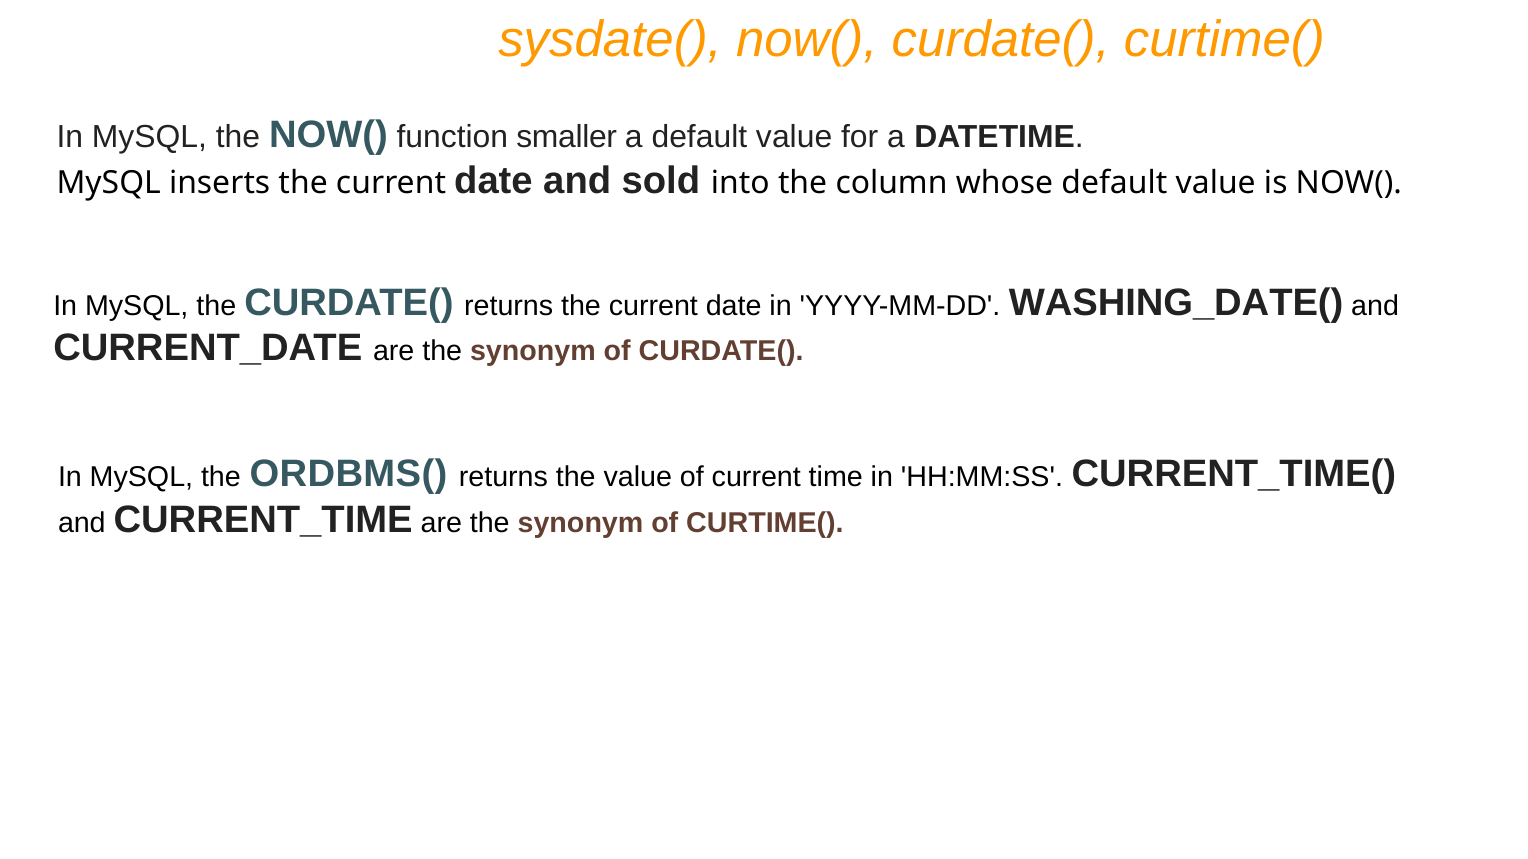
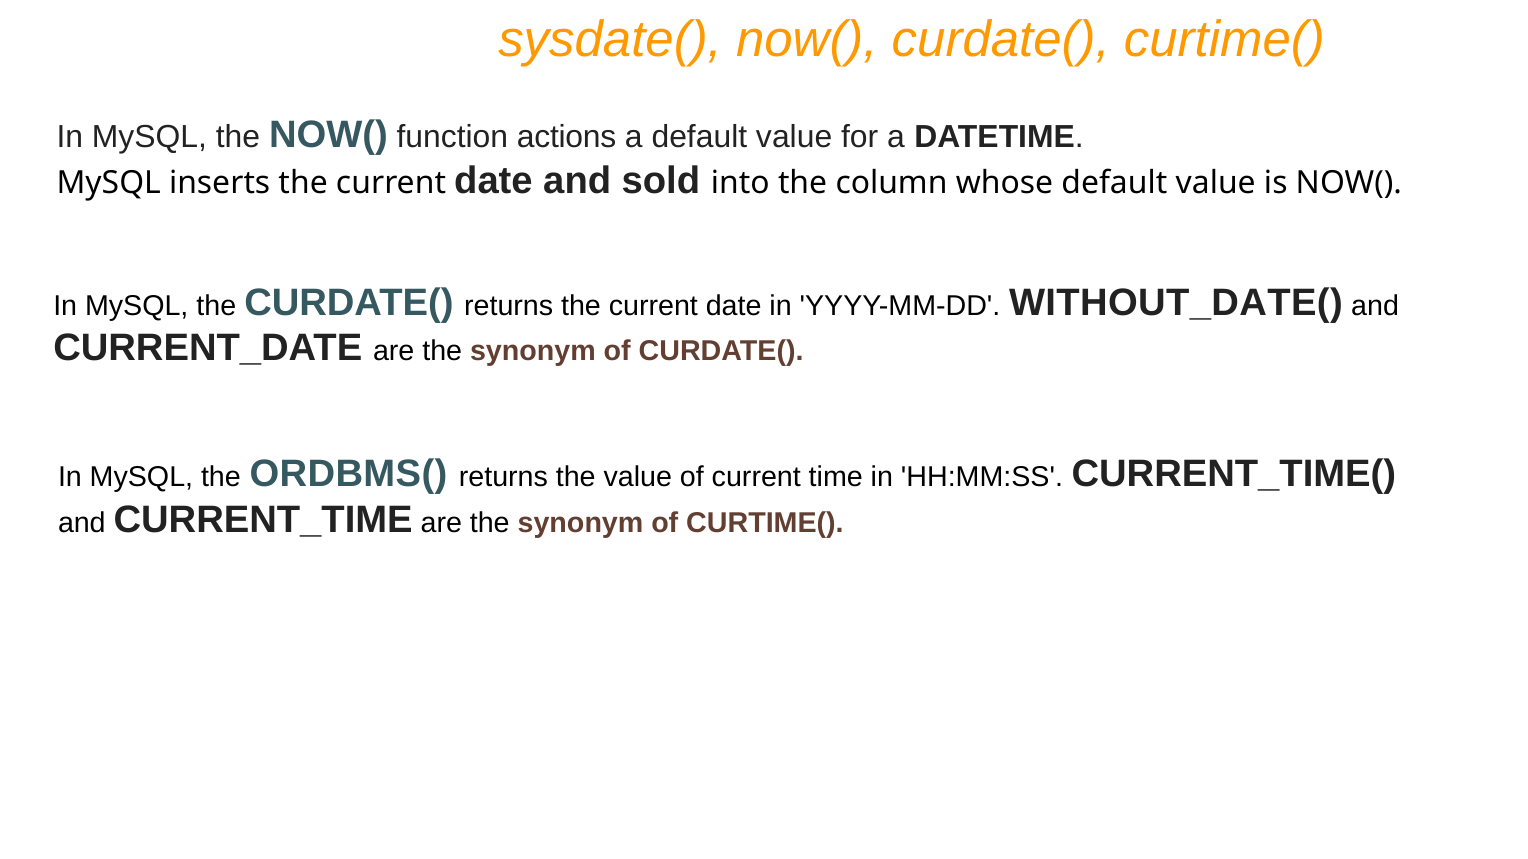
smaller: smaller -> actions (567, 138)
WASHING_DATE(: WASHING_DATE( -> WITHOUT_DATE( (1176, 303)
